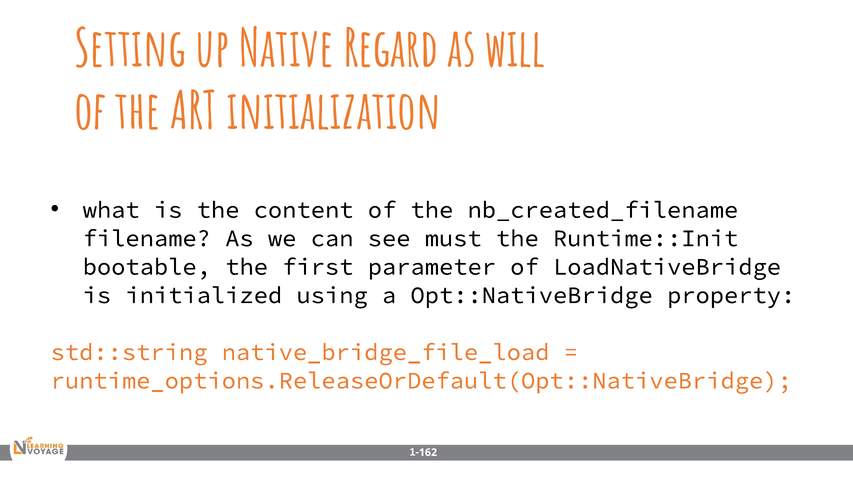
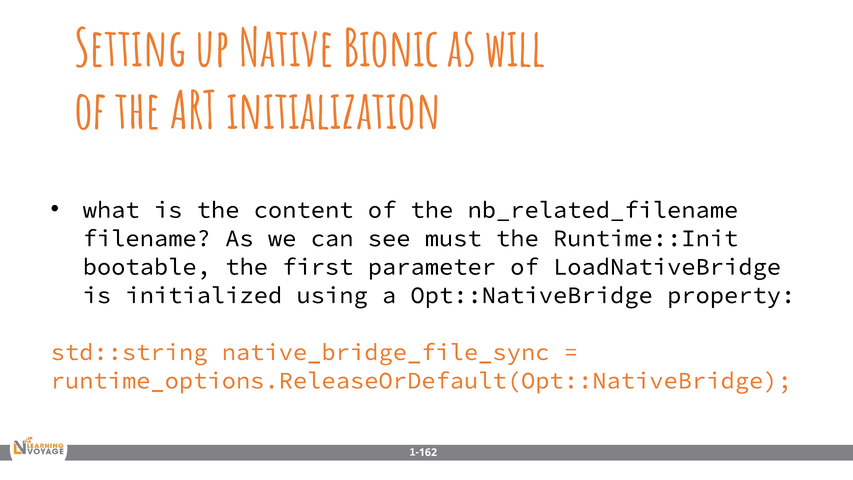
Regard: Regard -> Bionic (391, 50)
nb_created_filename: nb_created_filename -> nb_related_filename (603, 210)
native_bridge_file_load: native_bridge_file_load -> native_bridge_file_sync (386, 352)
